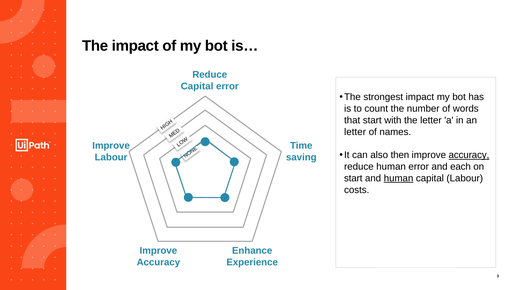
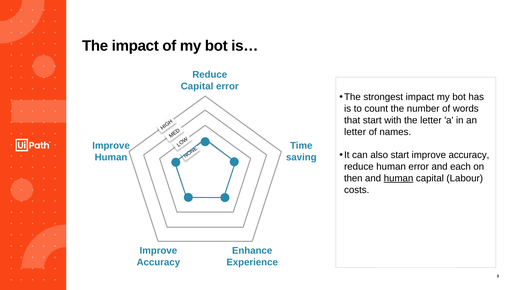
also then: then -> start (400, 155)
accuracy underline: present -> none (469, 155)
Labour: Labour -> Human (111, 157)
start: start -> then (353, 178)
